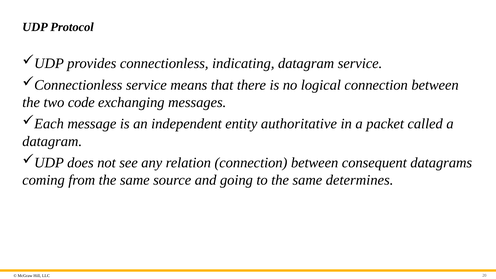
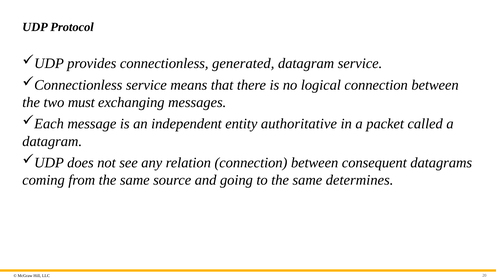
indicating: indicating -> generated (243, 63)
code: code -> must (81, 102)
